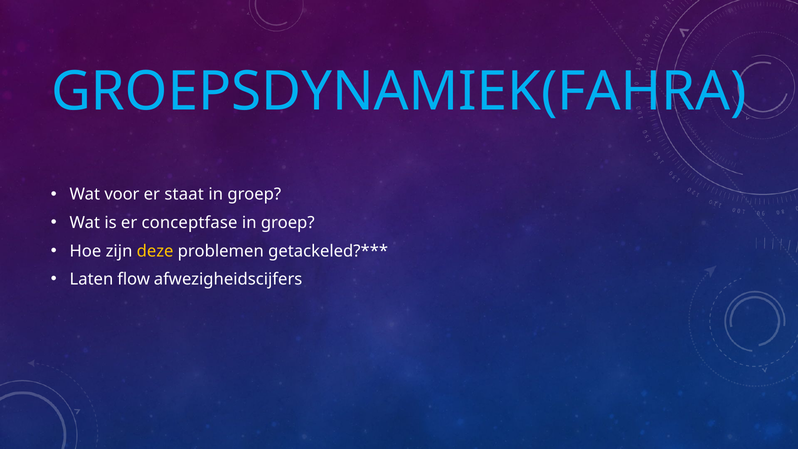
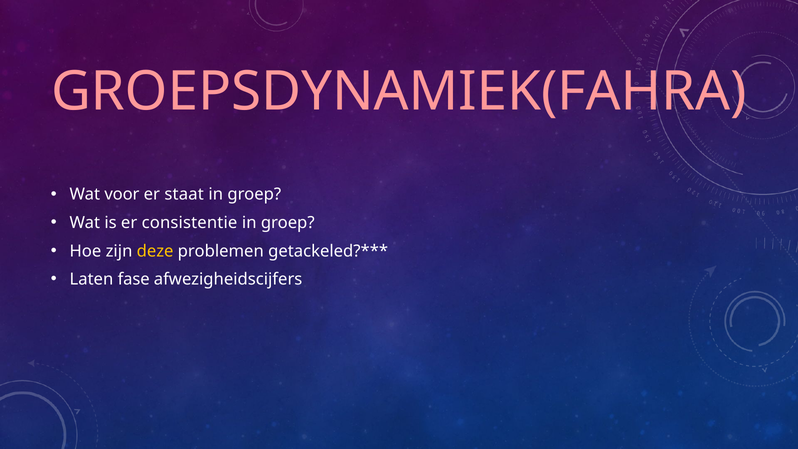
GROEPSDYNAMIEK(FAHRA colour: light blue -> pink (399, 91)
conceptfase: conceptfase -> consistentie (189, 223)
flow: flow -> fase (134, 279)
